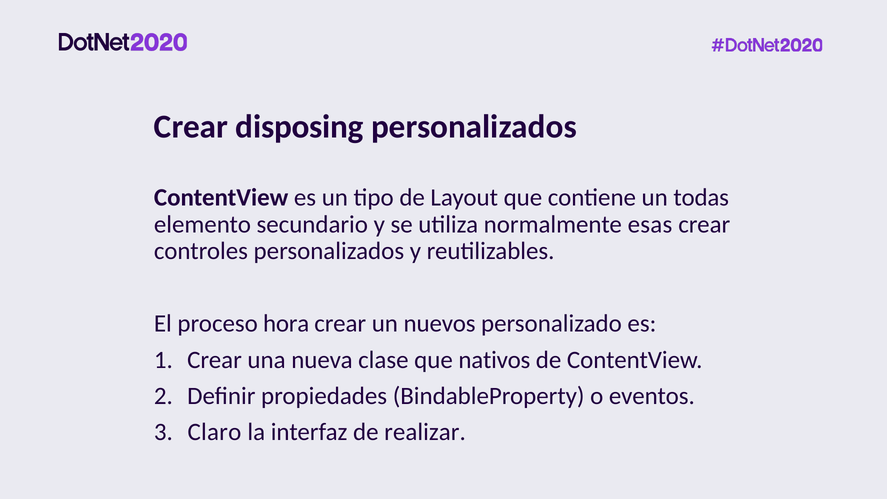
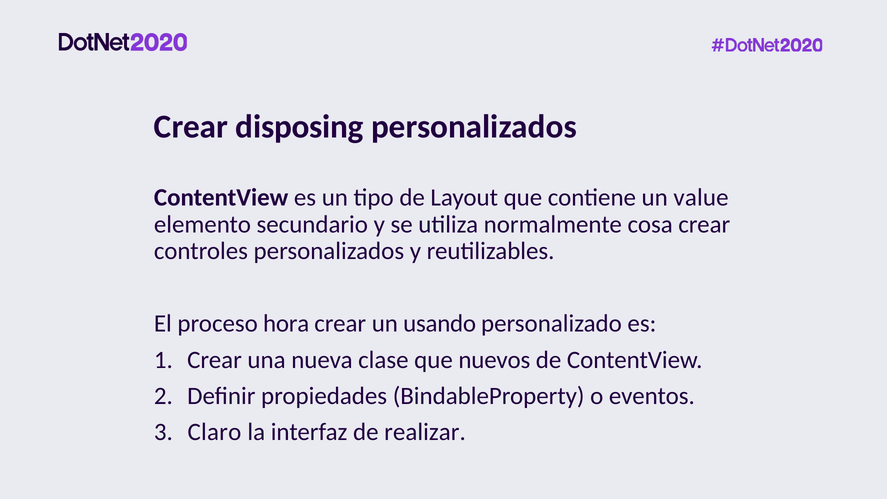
todas: todas -> value (701, 197)
esas: esas -> cosa (650, 224)
nuevos: nuevos -> usando (440, 324)
nativos: nativos -> nuevos (494, 360)
